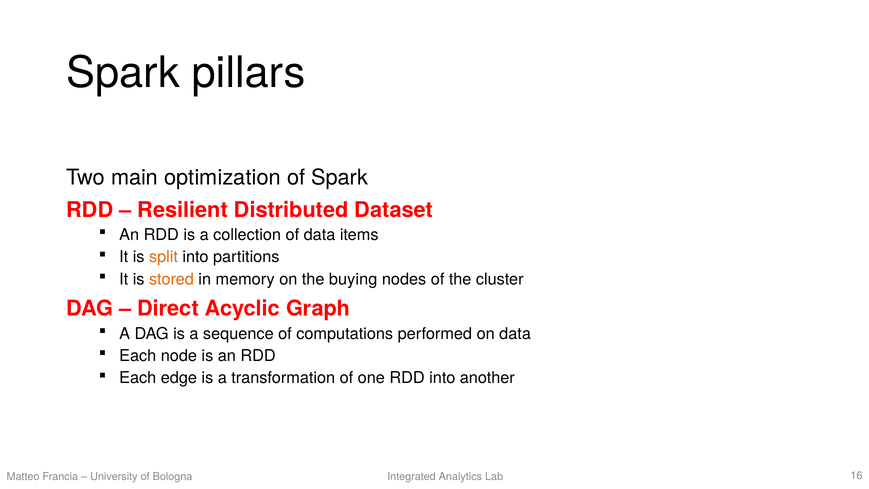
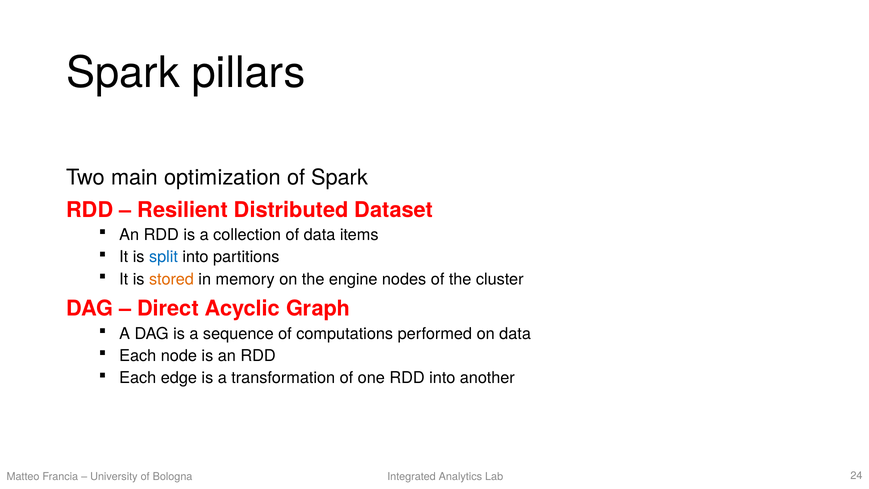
split colour: orange -> blue (163, 257)
buying: buying -> engine (353, 279)
16: 16 -> 24 (856, 475)
